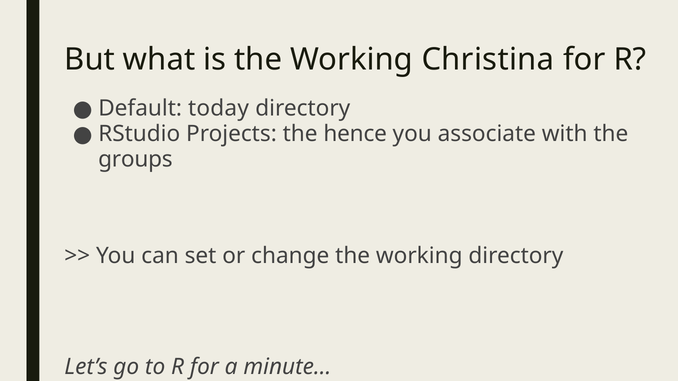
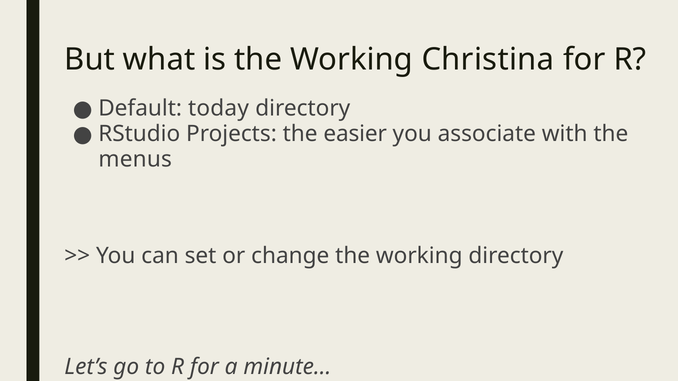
hence: hence -> easier (355, 134)
groups: groups -> menus (135, 160)
